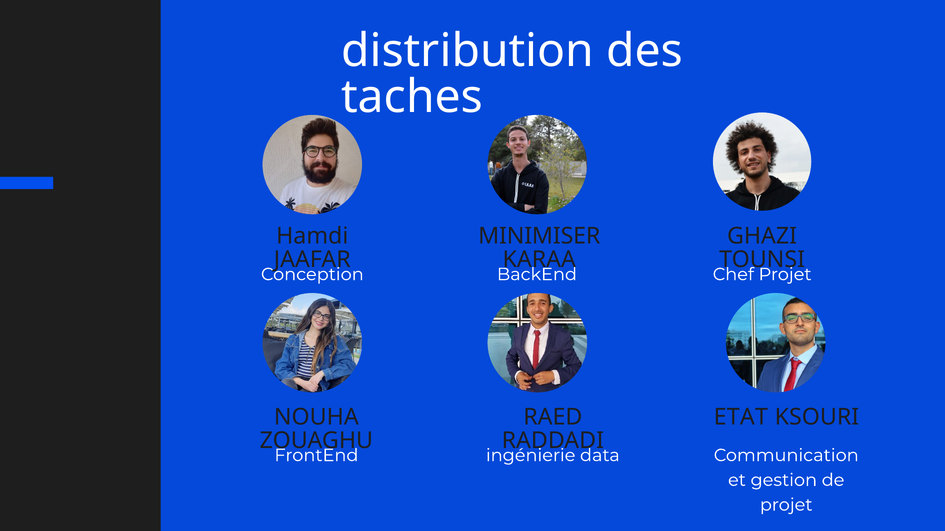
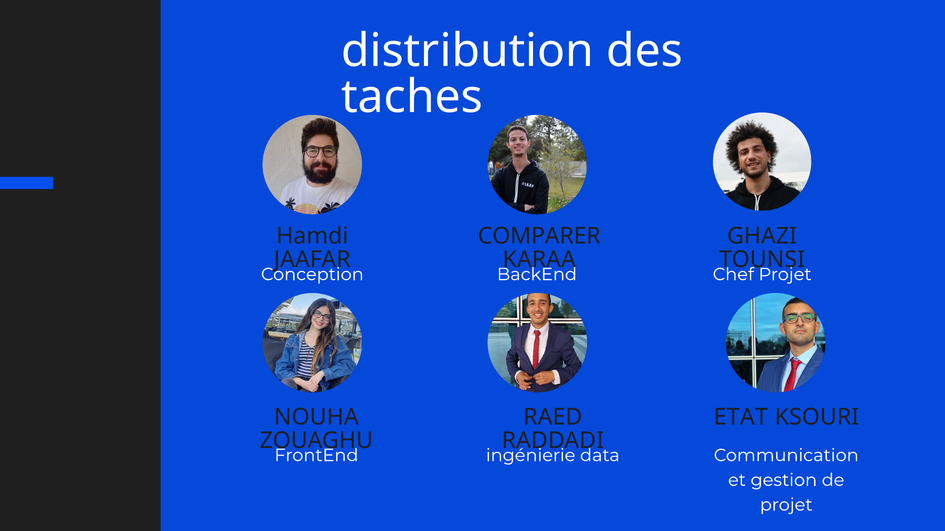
MINIMISER: MINIMISER -> COMPARER (539, 237)
